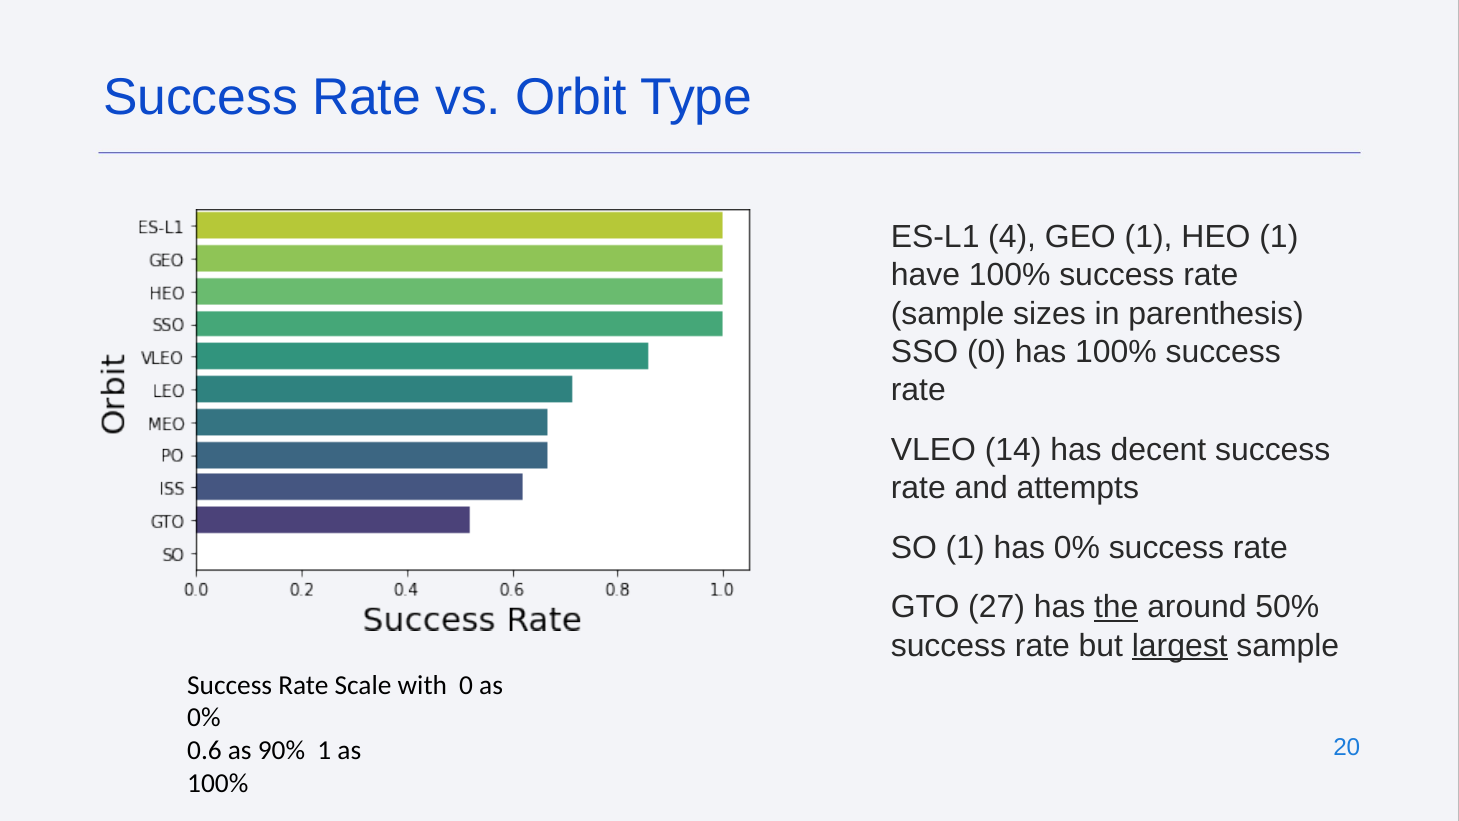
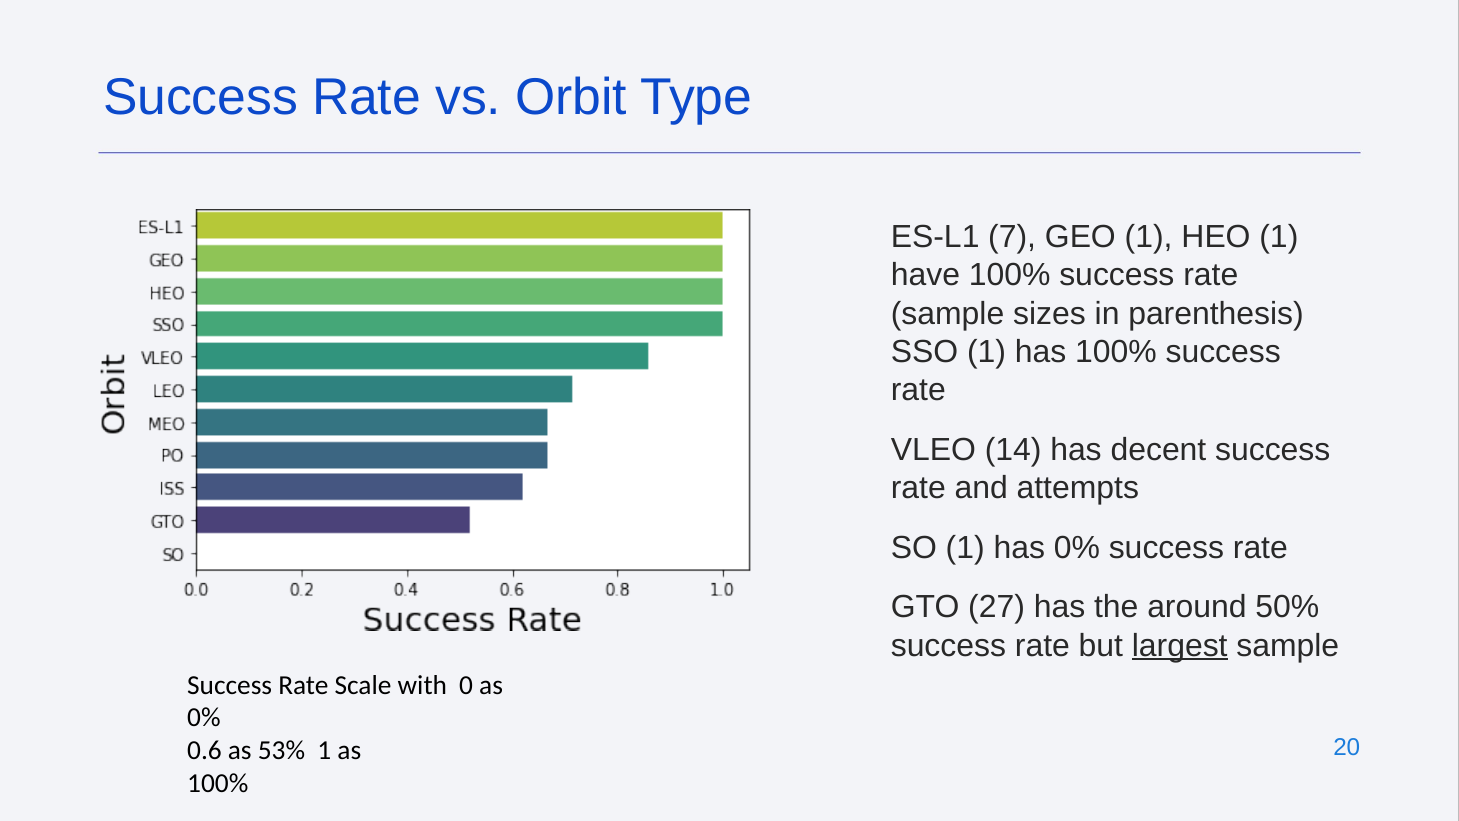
4: 4 -> 7 (1012, 237)
SSO 0: 0 -> 1 (987, 352)
the underline: present -> none (1116, 607)
90%: 90% -> 53% (281, 750)
